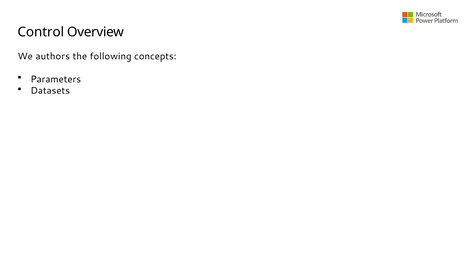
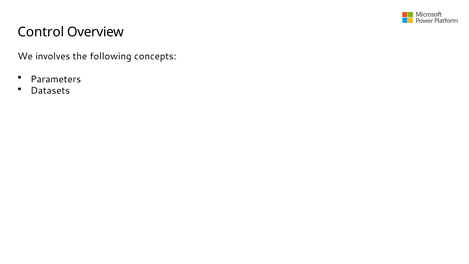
authors: authors -> involves (53, 56)
